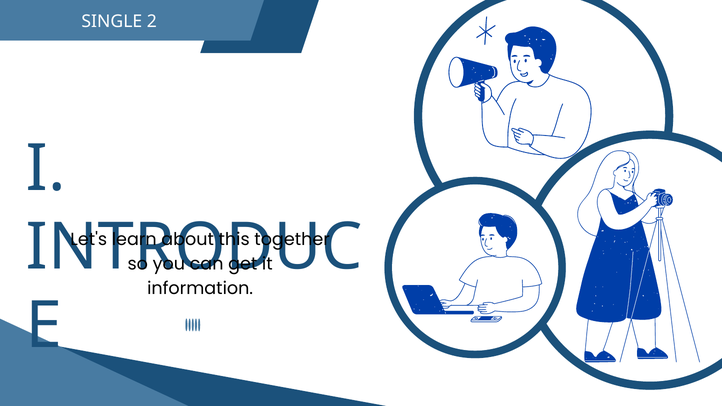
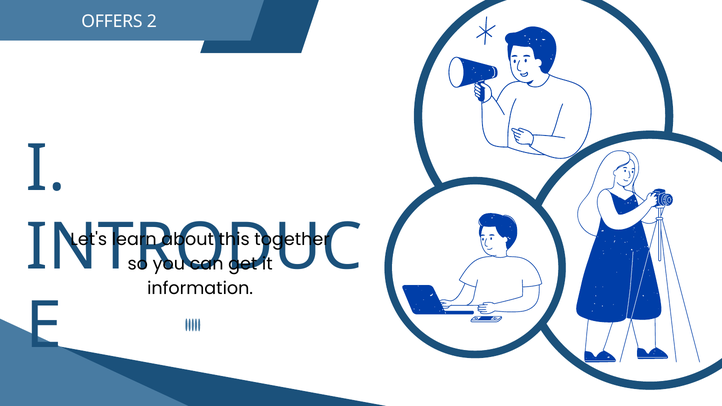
SINGLE: SINGLE -> OFFERS (112, 22)
